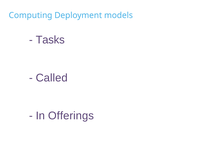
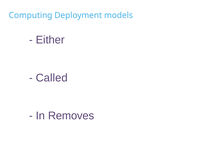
Tasks: Tasks -> Either (50, 40)
Offerings: Offerings -> Removes (71, 115)
